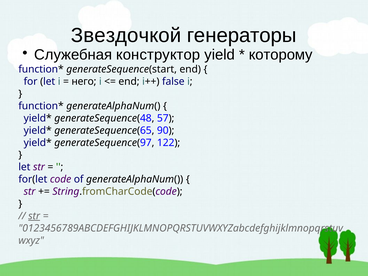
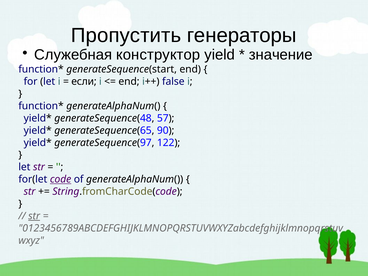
Звездочкой: Звездочкой -> Пропустить (126, 35)
которому: которому -> значение (281, 55)
него: него -> если (84, 82)
code underline: none -> present (61, 179)
